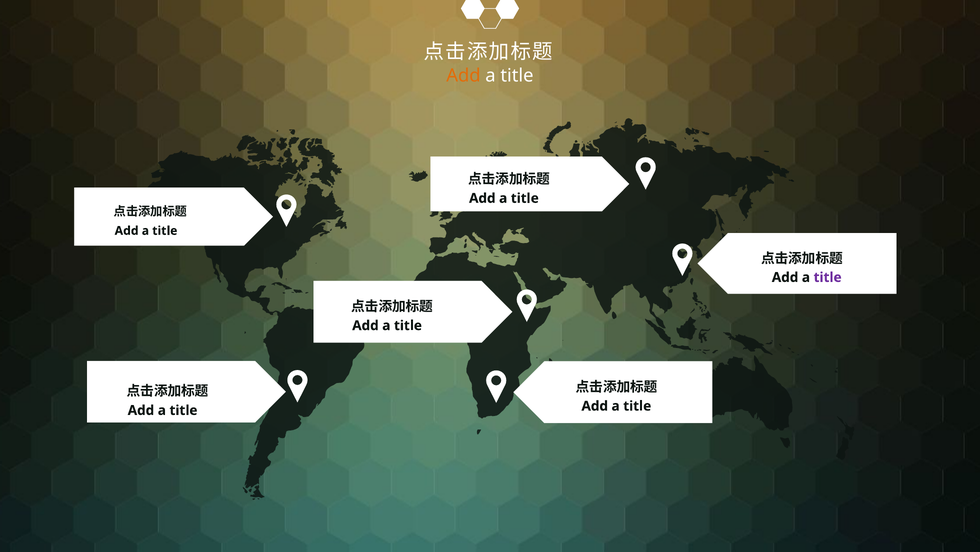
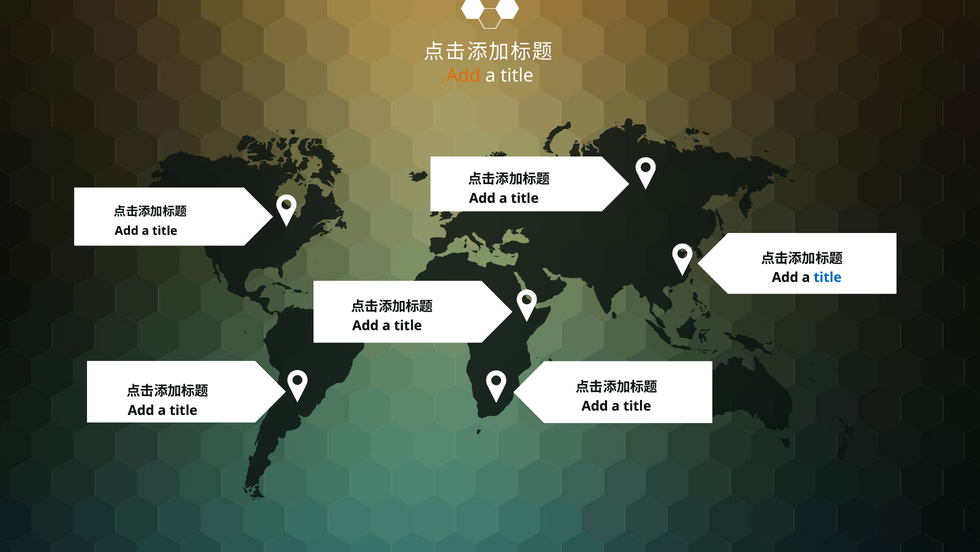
title colour: purple -> blue (828, 277)
